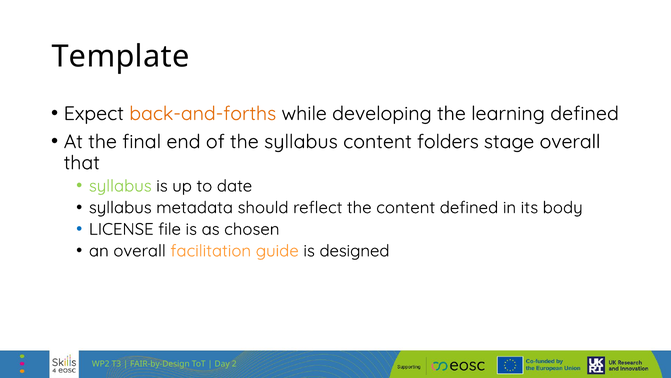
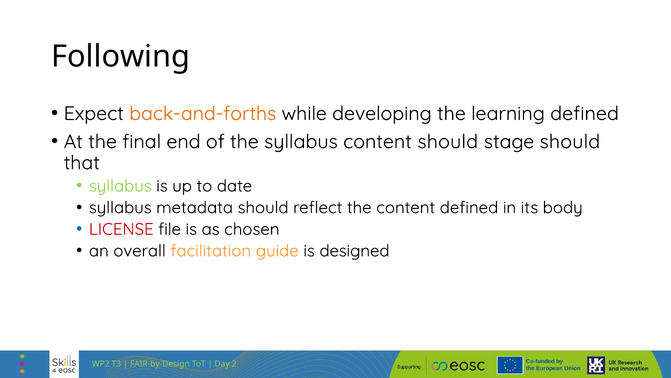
Template: Template -> Following (121, 56)
content folders: folders -> should (448, 142)
stage overall: overall -> should (570, 142)
LICENSE colour: black -> red (121, 229)
